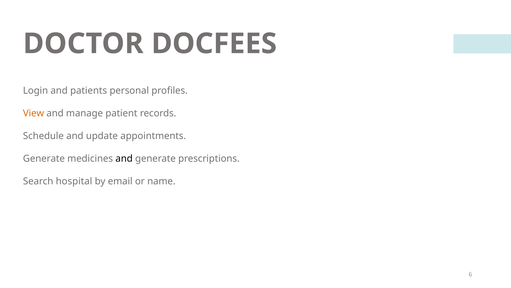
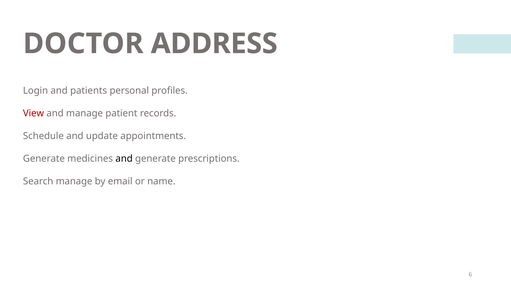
DOCFEES: DOCFEES -> ADDRESS (214, 44)
View colour: orange -> red (33, 113)
Search hospital: hospital -> manage (74, 181)
